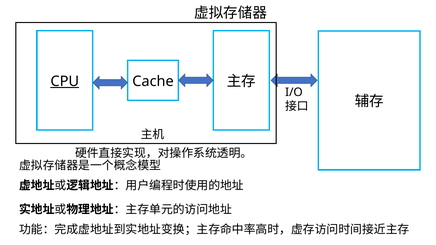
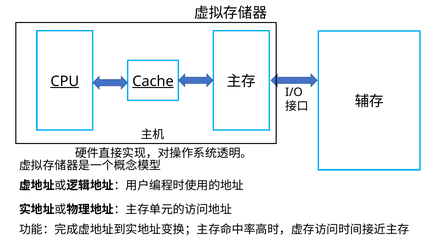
Cache underline: none -> present (153, 81)
